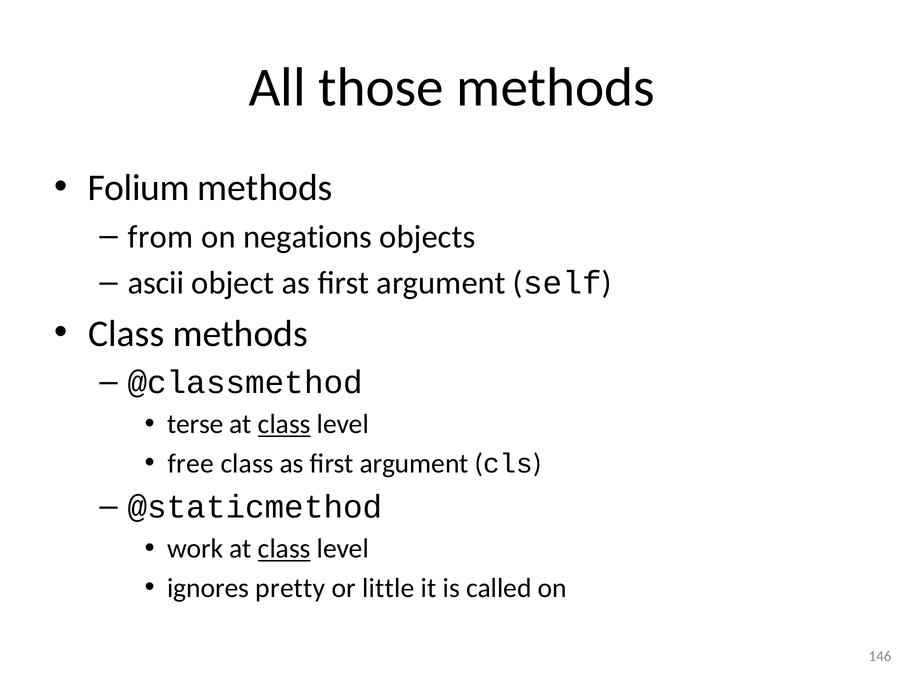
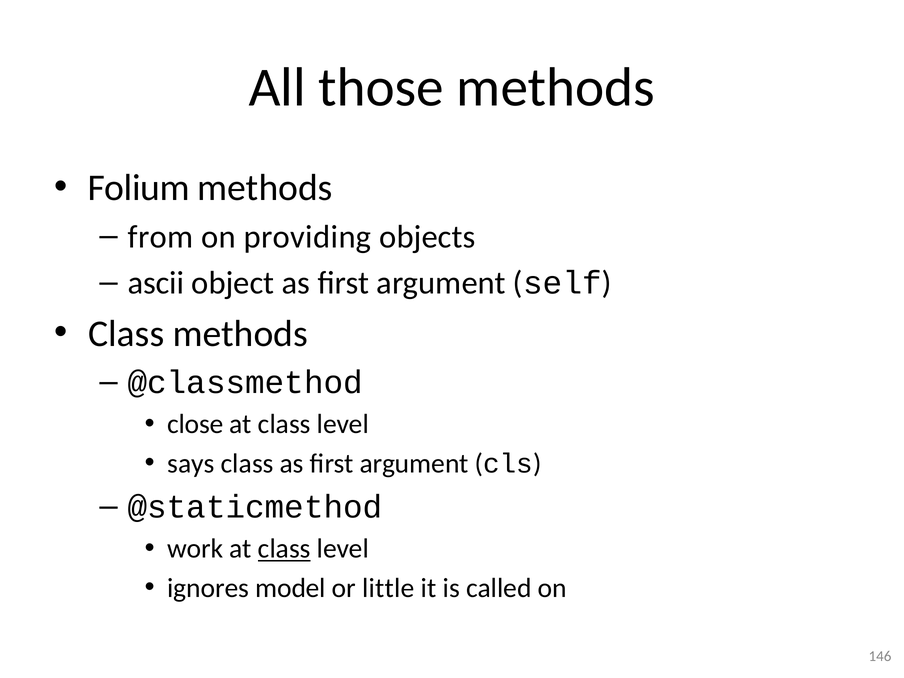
negations: negations -> providing (308, 237)
terse: terse -> close (195, 424)
class underline: present -> none (284, 424)
free: free -> says (191, 463)
pretty: pretty -> model (291, 588)
